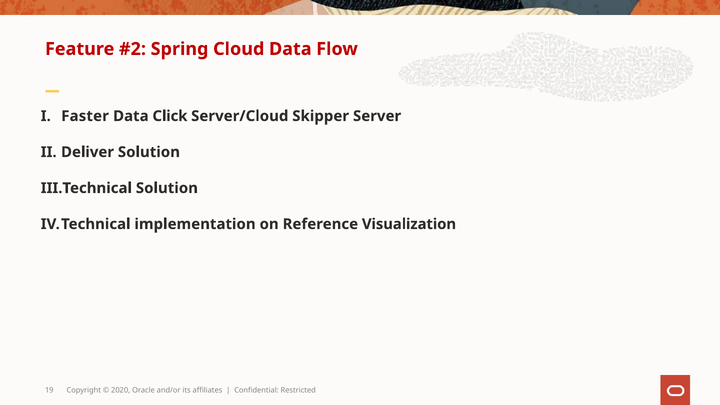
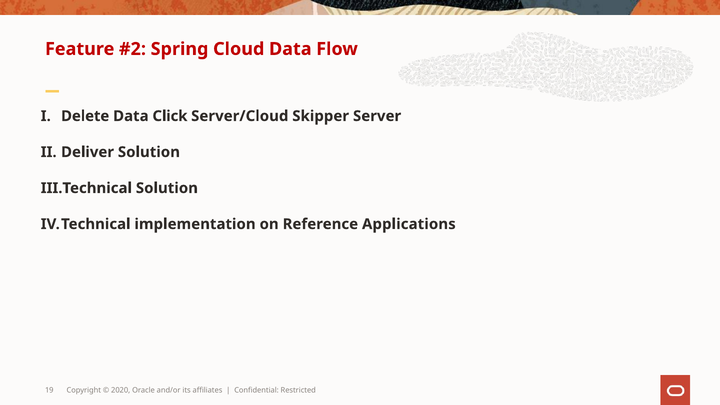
Faster: Faster -> Delete (85, 116)
Visualization: Visualization -> Applications (409, 224)
